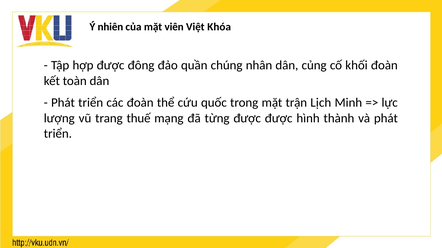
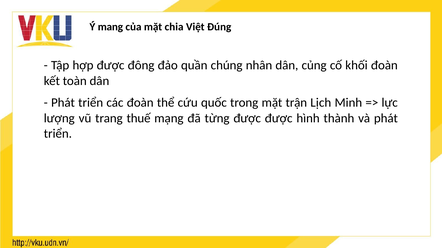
nhiên: nhiên -> mang (110, 27)
viên: viên -> chia (174, 27)
Khóa: Khóa -> Đúng (219, 27)
